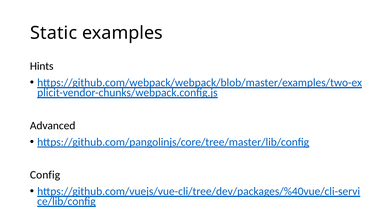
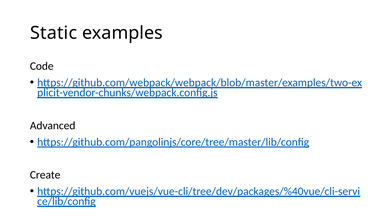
Hints: Hints -> Code (42, 66)
Config: Config -> Create (45, 175)
